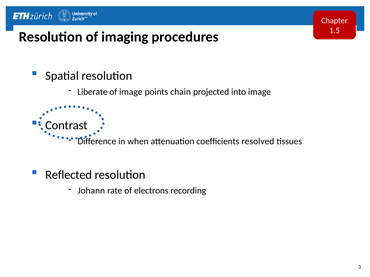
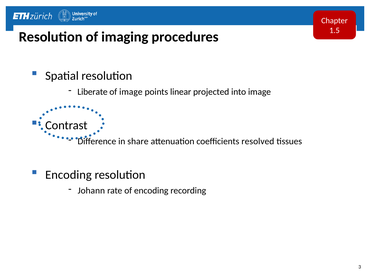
chain: chain -> linear (181, 92)
when: when -> share (138, 142)
Reflected: Reflected -> Encoding (68, 175)
of electrons: electrons -> encoding (151, 191)
